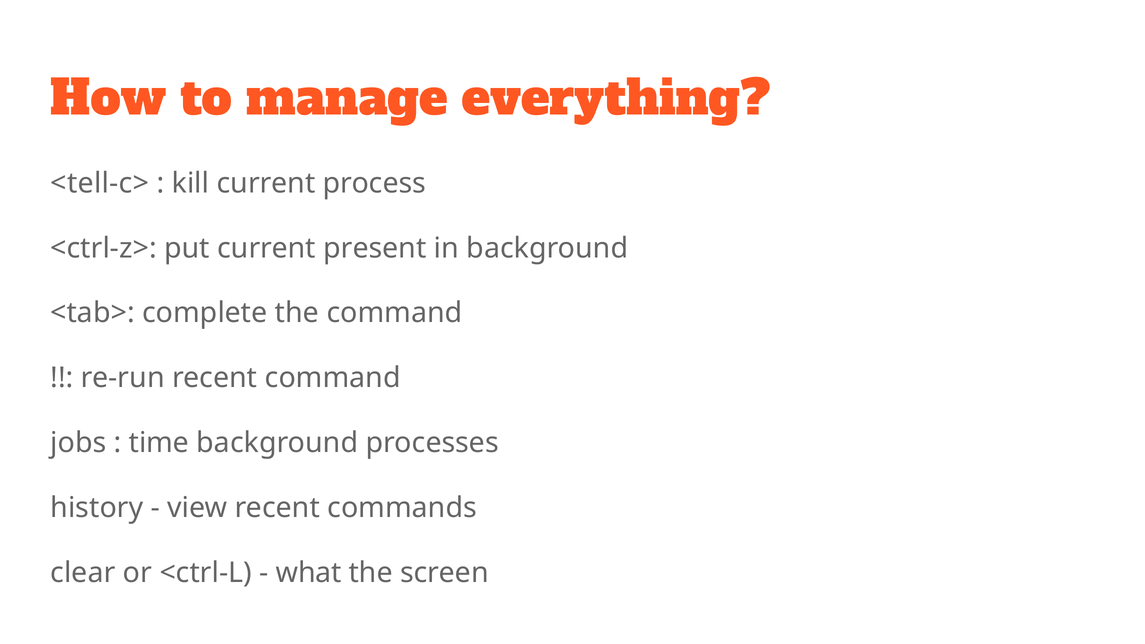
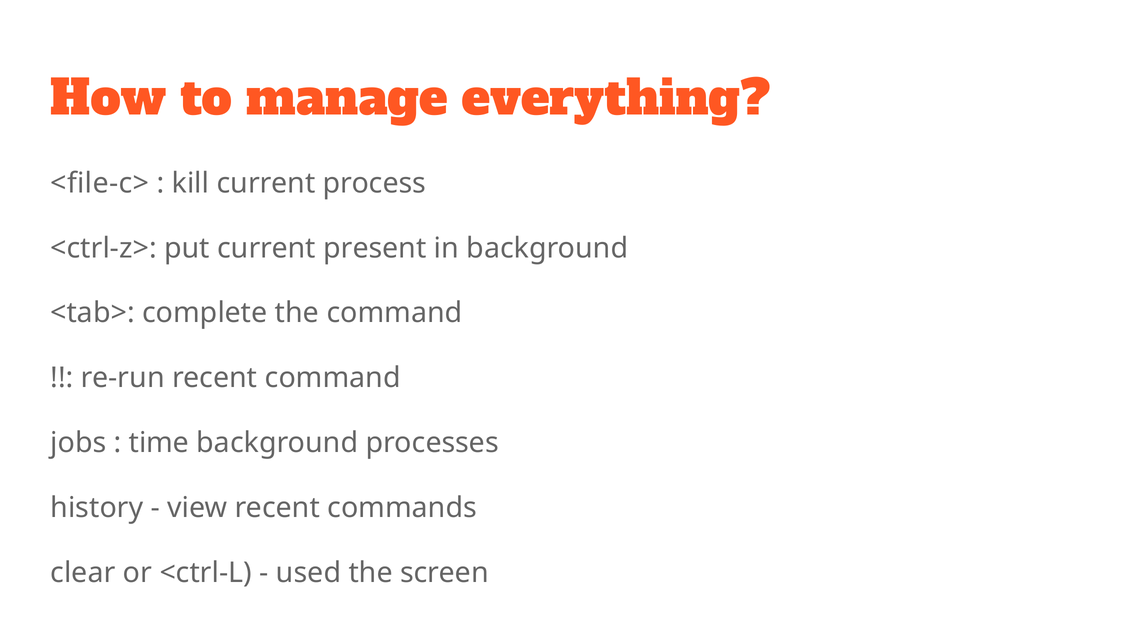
<tell-c>: <tell-c> -> <file-c> (100, 183)
what: what -> used (309, 573)
